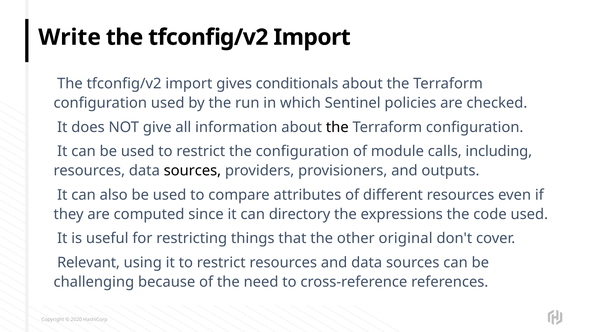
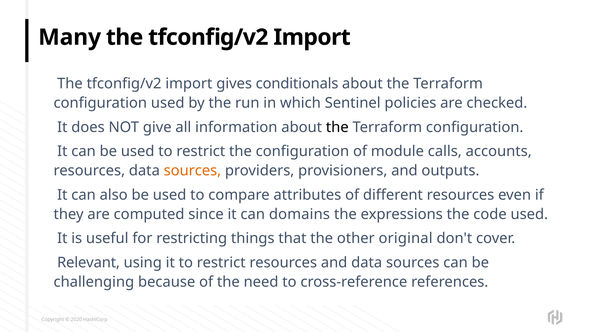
Write: Write -> Many (70, 37)
including: including -> accounts (499, 151)
sources colour: black -> orange (192, 171)
directory: directory -> domains (299, 215)
